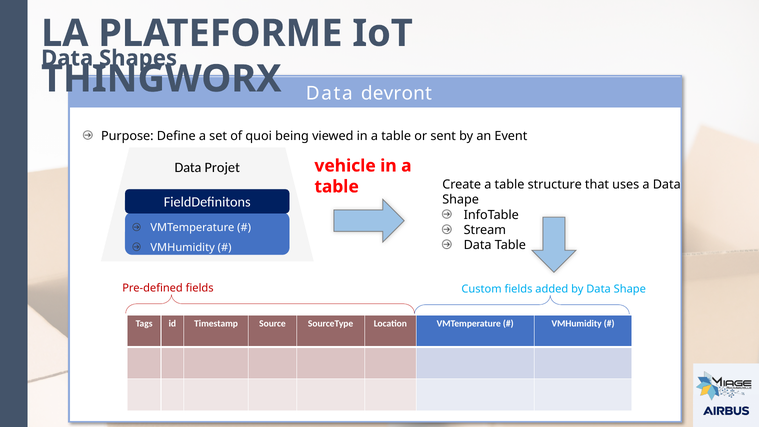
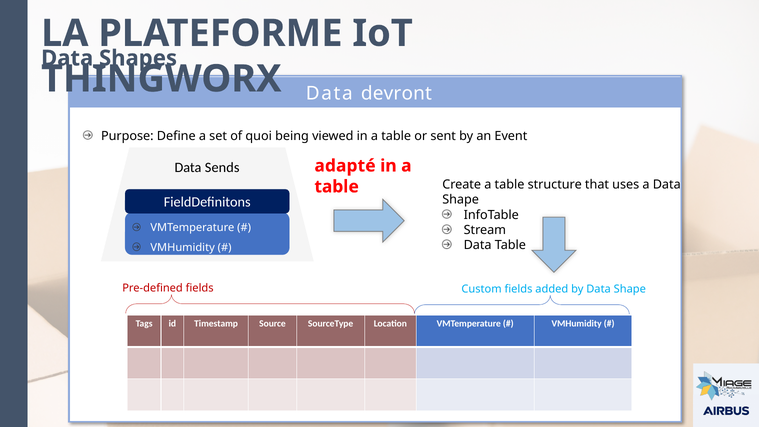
Projet: Projet -> Sends (222, 168)
vehicle: vehicle -> adapté (345, 166)
